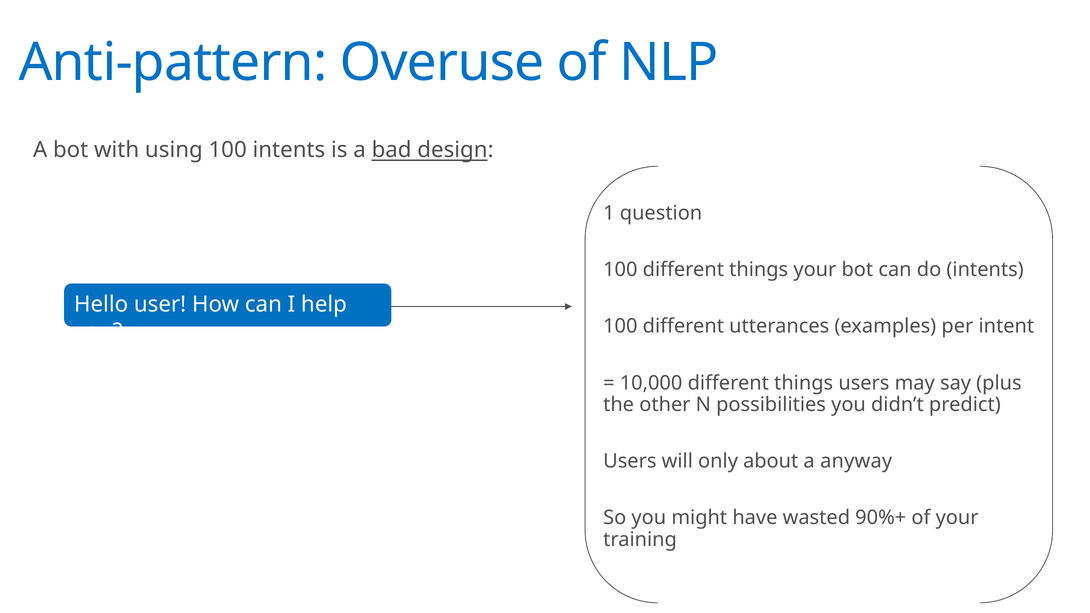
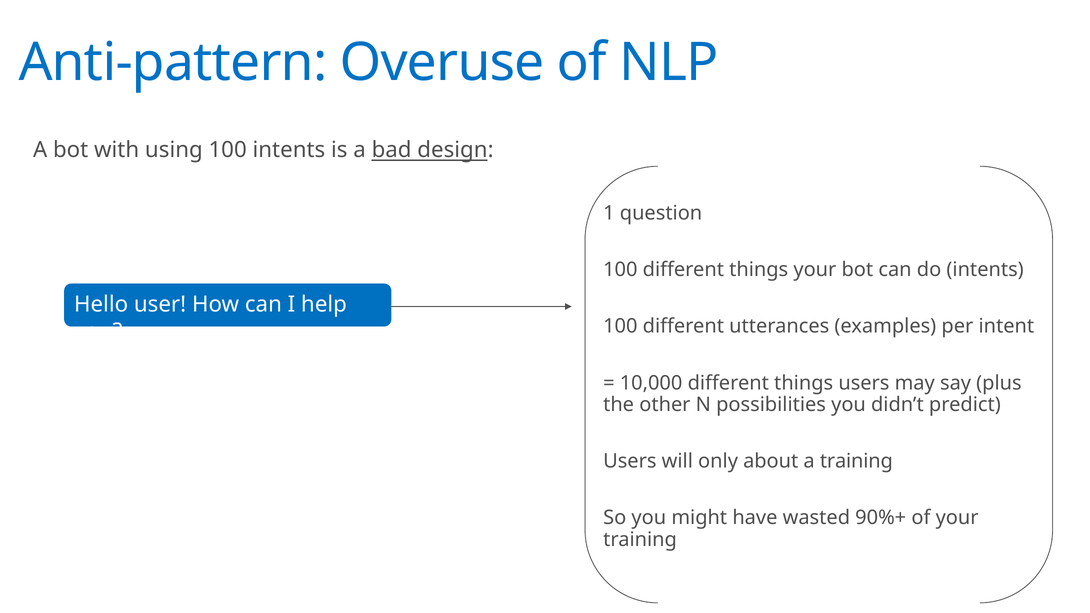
a anyway: anyway -> training (856, 461)
